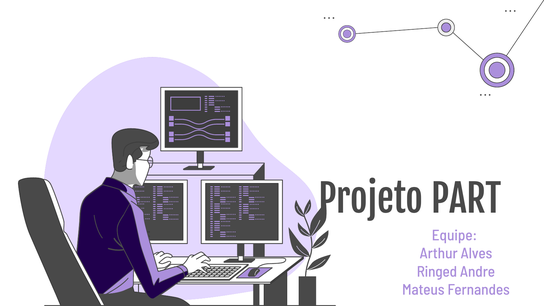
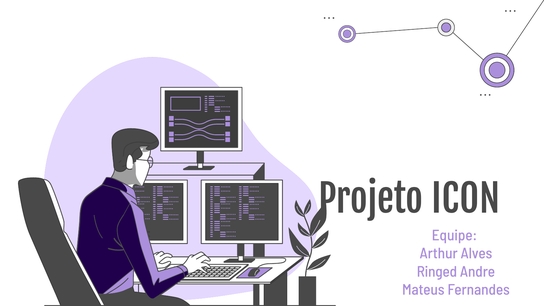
PART: PART -> ICON (466, 200)
